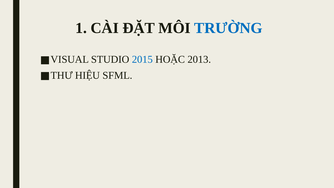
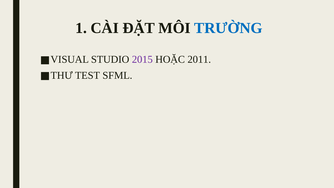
2015 colour: blue -> purple (142, 59)
2013: 2013 -> 2011 (199, 59)
HIỆU: HIỆU -> TEST (87, 75)
